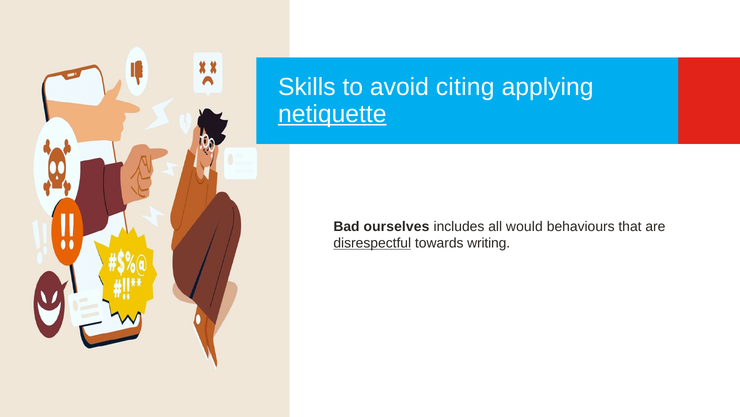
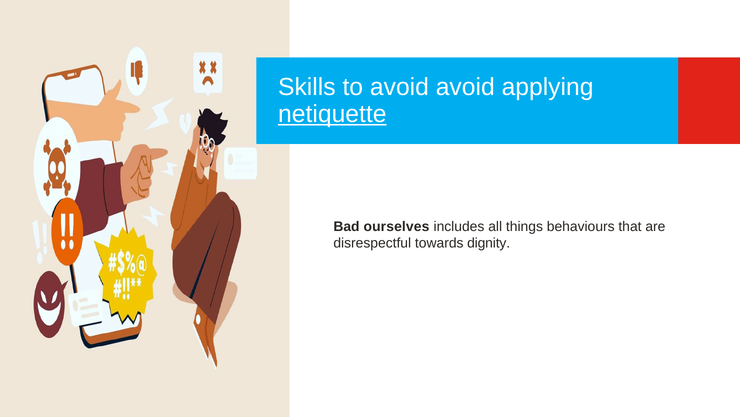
avoid citing: citing -> avoid (465, 87)
would: would -> things (524, 226)
disrespectful underline: present -> none (372, 243)
writing: writing -> dignity (489, 243)
